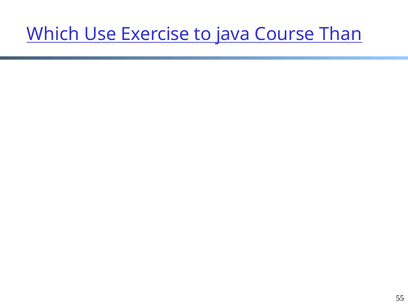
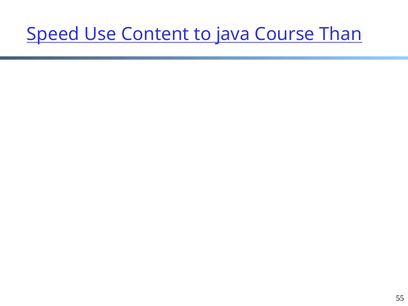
Which: Which -> Speed (53, 34)
Exercise: Exercise -> Content (155, 34)
